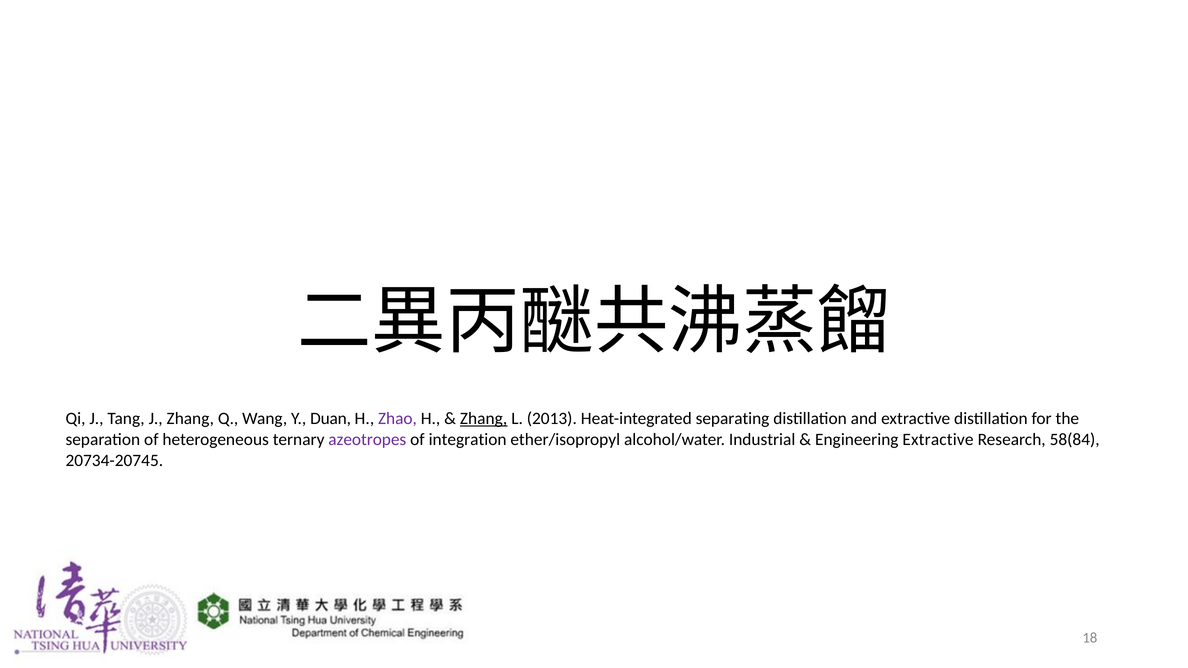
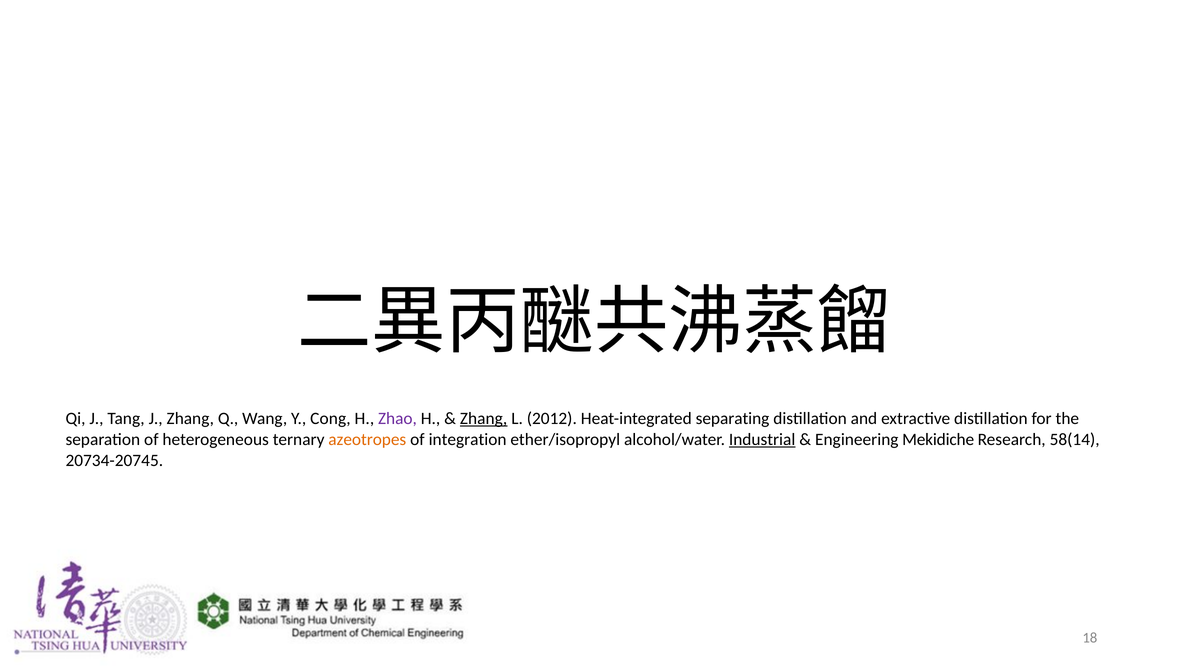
Duan: Duan -> Cong (330, 419)
2013: 2013 -> 2012 (552, 419)
azeotropes colour: purple -> orange (367, 440)
Industrial underline: none -> present (762, 440)
Engineering Extractive: Extractive -> Mekidiche (938, 440)
58(84: 58(84 -> 58(14 (1075, 440)
